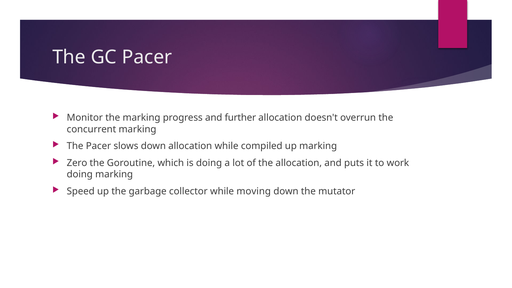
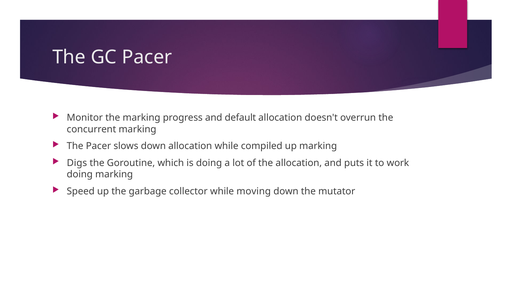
further: further -> default (240, 118)
Zero: Zero -> Digs (77, 163)
